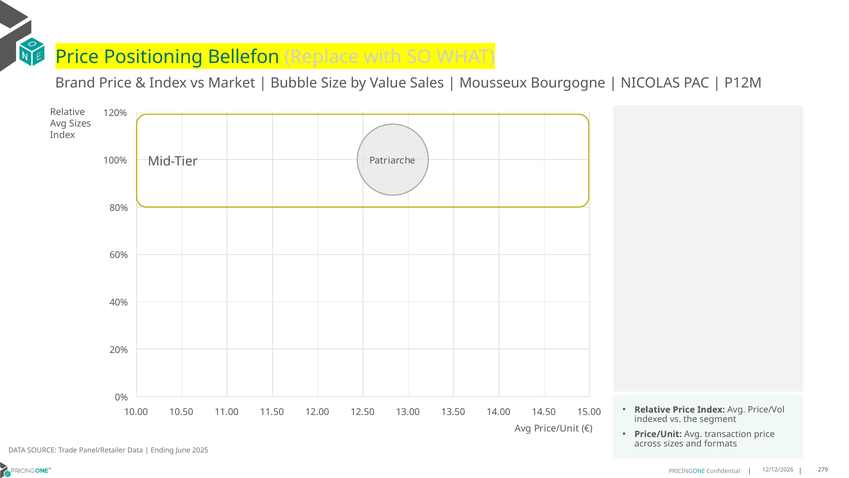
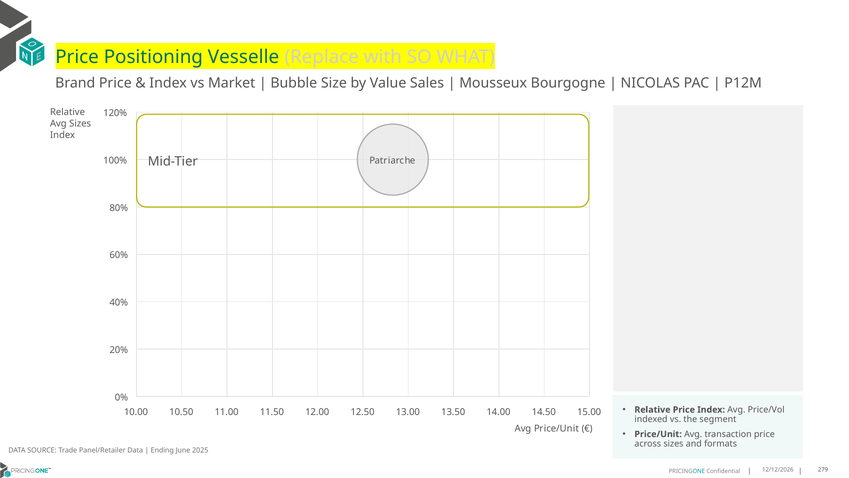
Bellefon: Bellefon -> Vesselle (243, 57)
